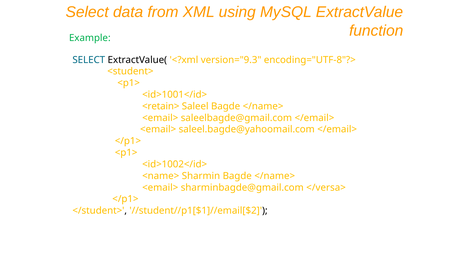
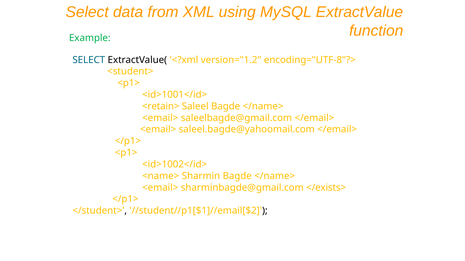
version="9.3: version="9.3 -> version="1.2 (231, 60)
</versa>: </versa> -> </exists> (326, 188)
